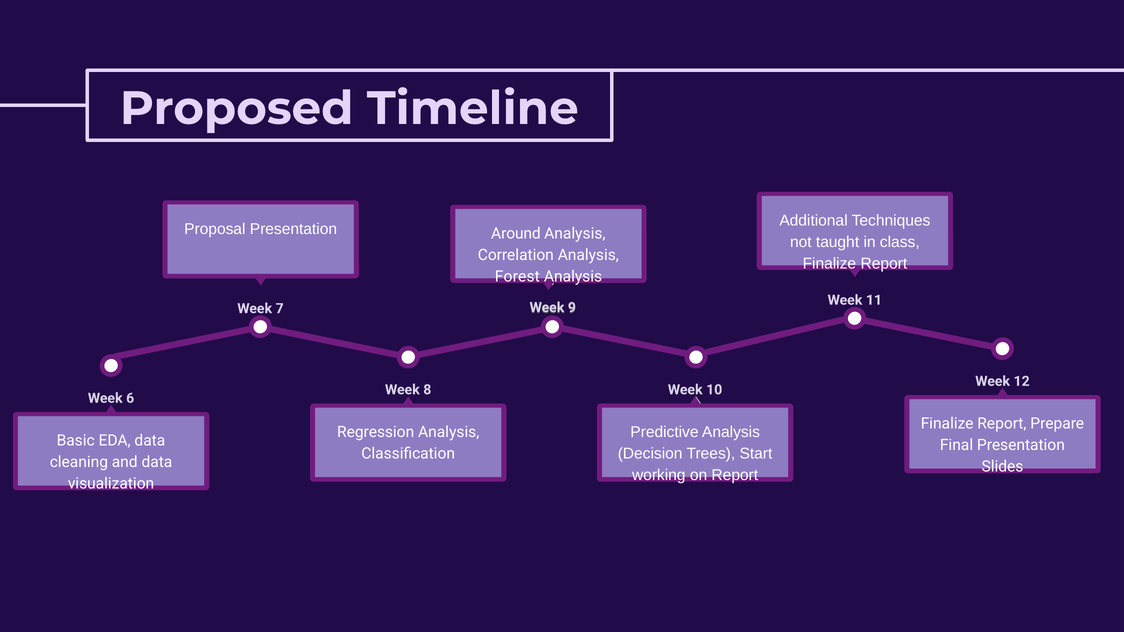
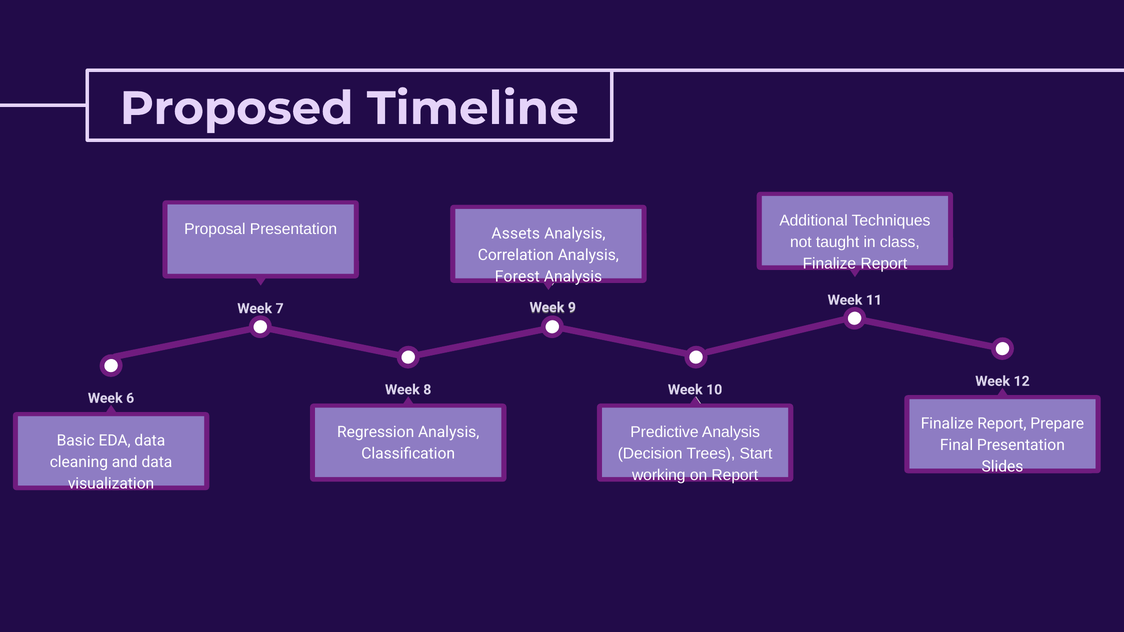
Around: Around -> Assets (516, 233)
